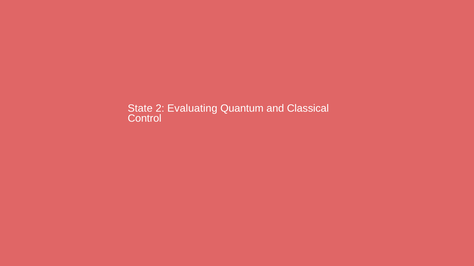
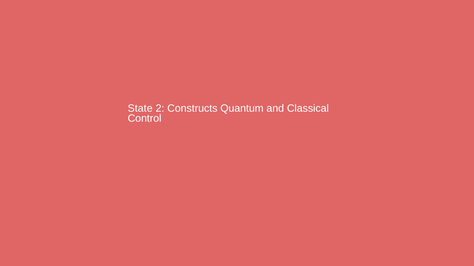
Evaluating: Evaluating -> Constructs (192, 109)
